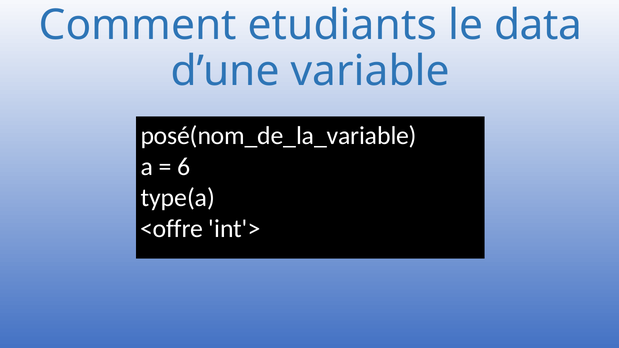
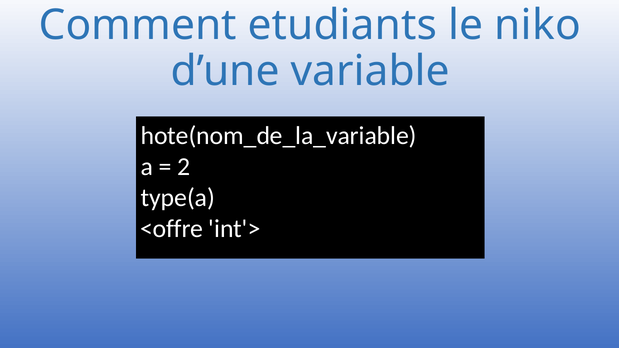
data: data -> niko (538, 25)
posé(nom_de_la_variable: posé(nom_de_la_variable -> hote(nom_de_la_variable (279, 136)
6: 6 -> 2 (184, 167)
